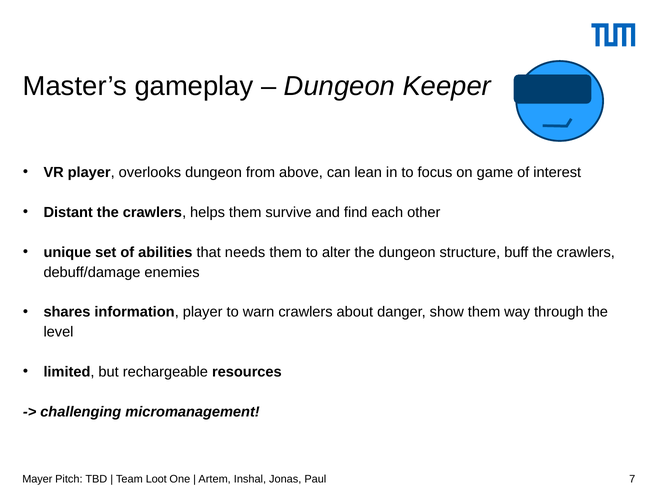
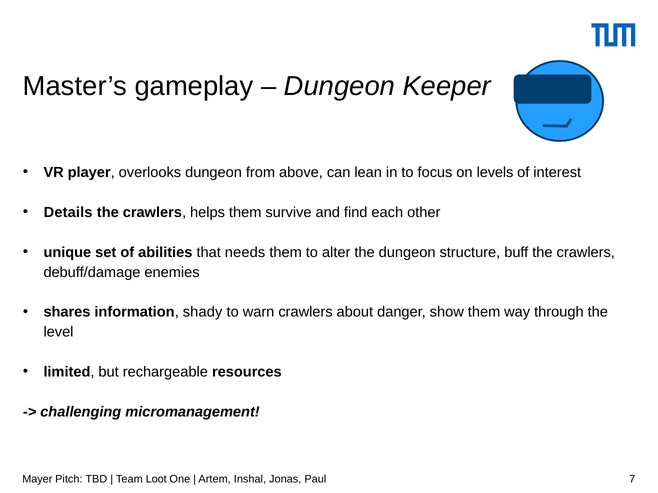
game: game -> levels (495, 173)
Distant: Distant -> Details (68, 213)
information player: player -> shady (203, 312)
